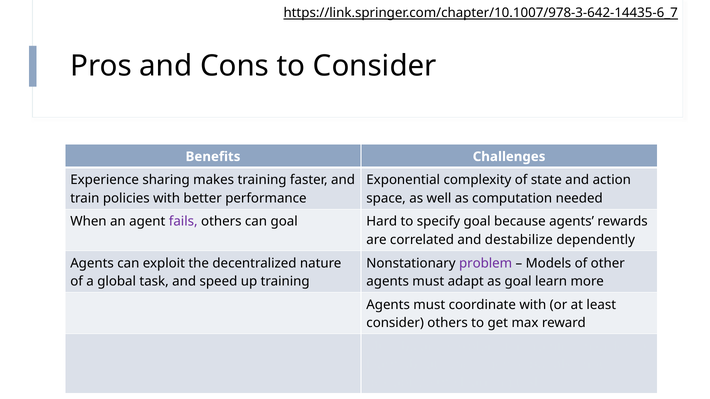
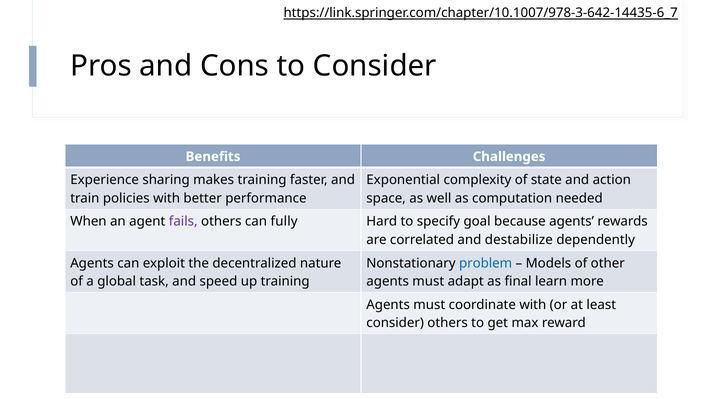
can goal: goal -> fully (284, 222)
problem colour: purple -> blue (486, 263)
as goal: goal -> final (518, 281)
